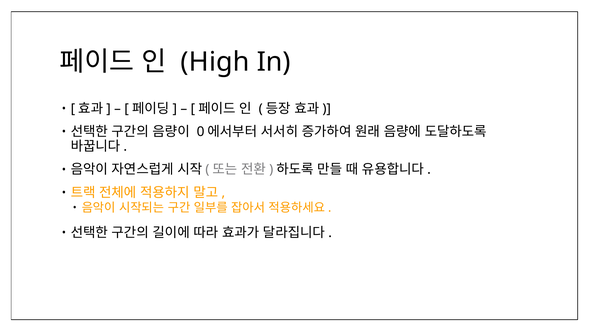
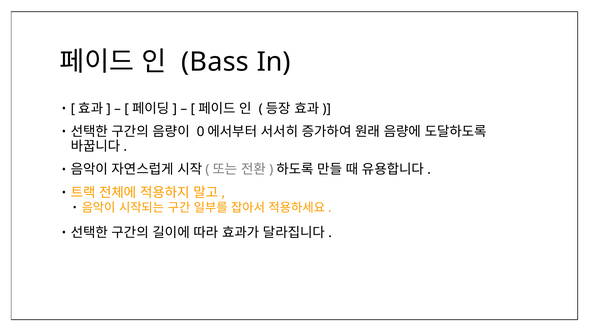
High: High -> Bass (215, 62)
